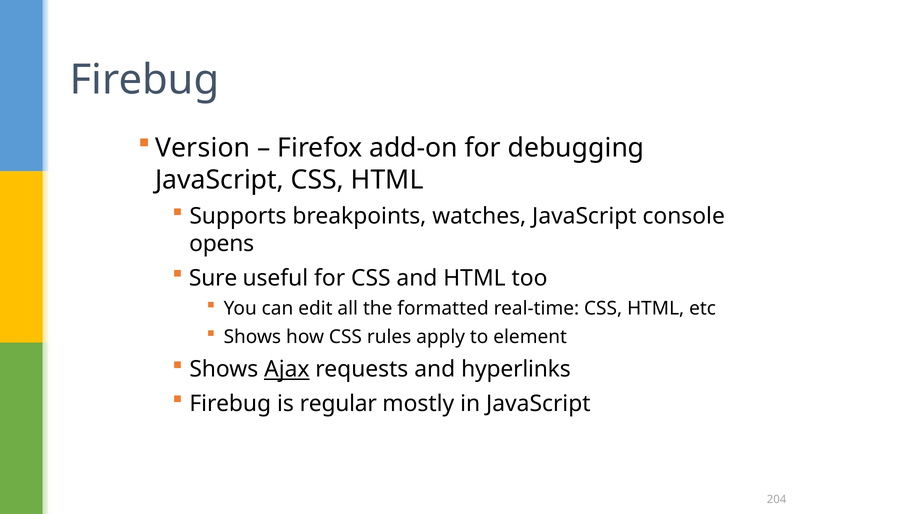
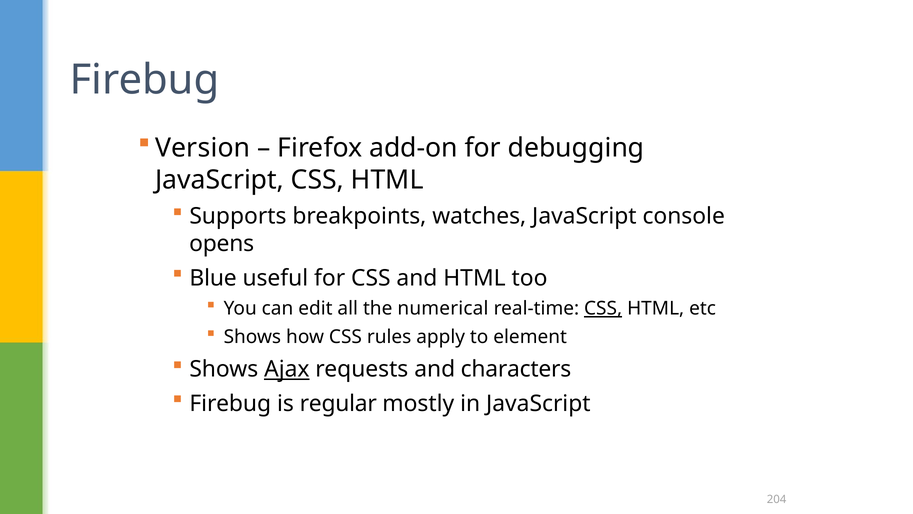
Sure: Sure -> Blue (213, 278)
formatted: formatted -> numerical (443, 308)
CSS underline: none -> present (603, 308)
hyperlinks: hyperlinks -> characters (516, 369)
